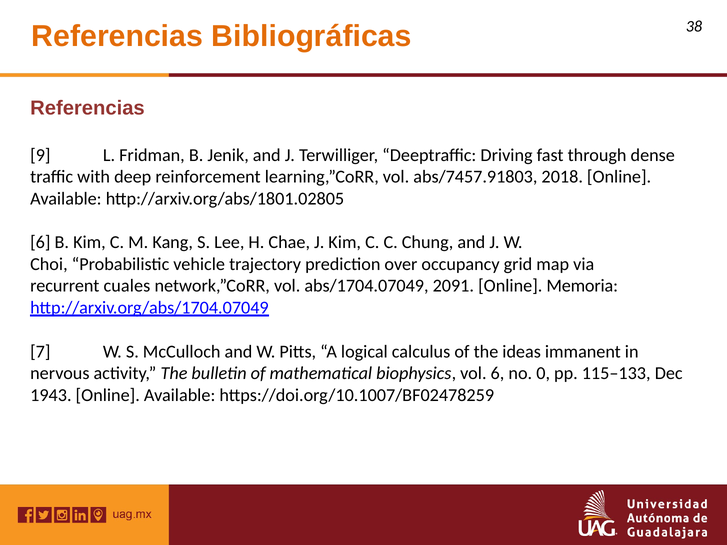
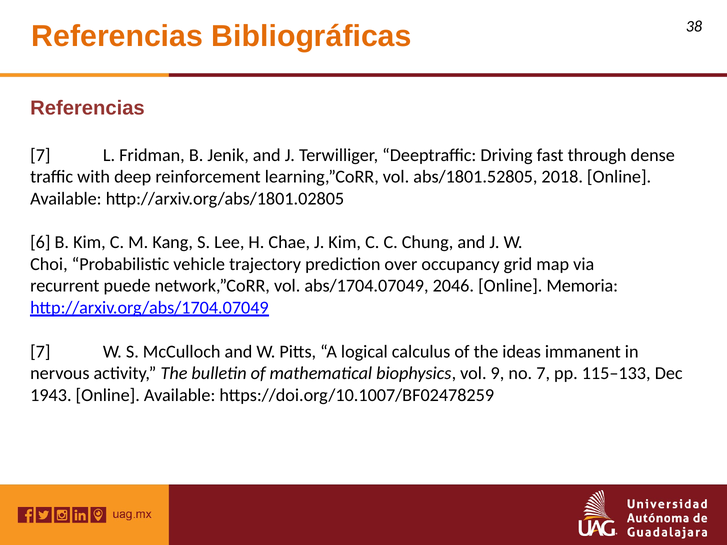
9: 9 -> 7 (40, 155)
abs/7457.91803: abs/7457.91803 -> abs/1801.52805 (475, 177)
cuales: cuales -> puede (127, 286)
2091: 2091 -> 2046 (453, 286)
vol 6: 6 -> 9 (497, 374)
no 0: 0 -> 7 (543, 374)
